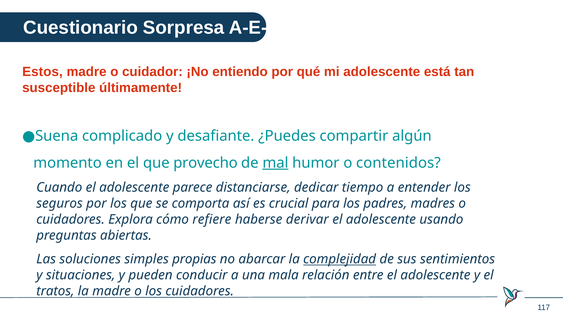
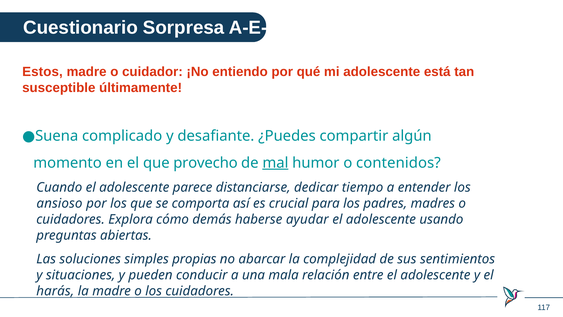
seguros: seguros -> ansioso (59, 203)
refiere: refiere -> demás (212, 219)
derivar: derivar -> ayudar (307, 219)
complejidad underline: present -> none (340, 259)
tratos: tratos -> harás (55, 291)
